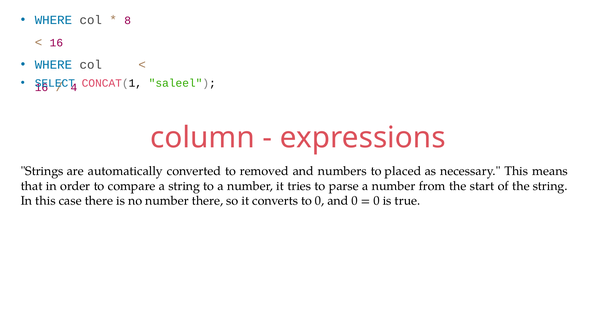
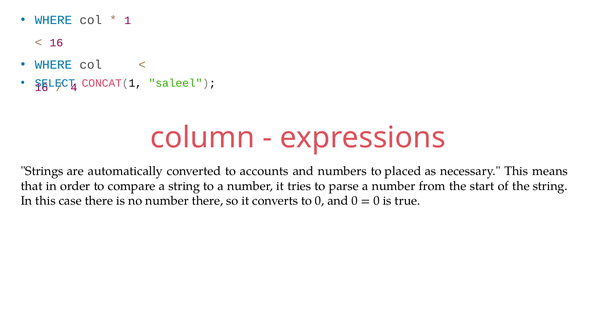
8: 8 -> 1 (128, 21)
removed: removed -> accounts (264, 171)
